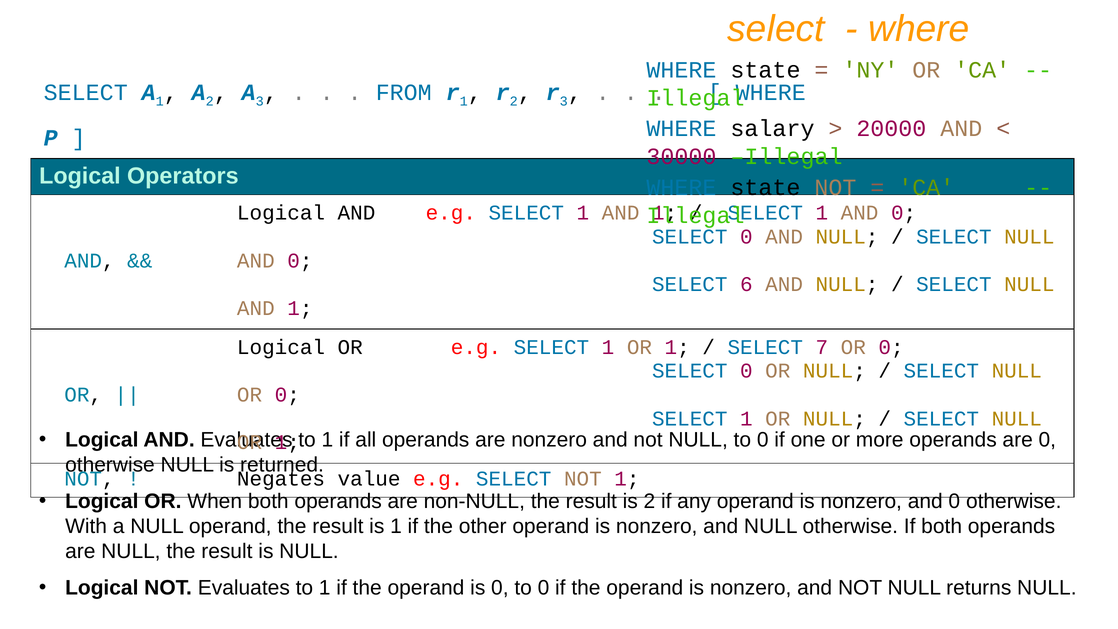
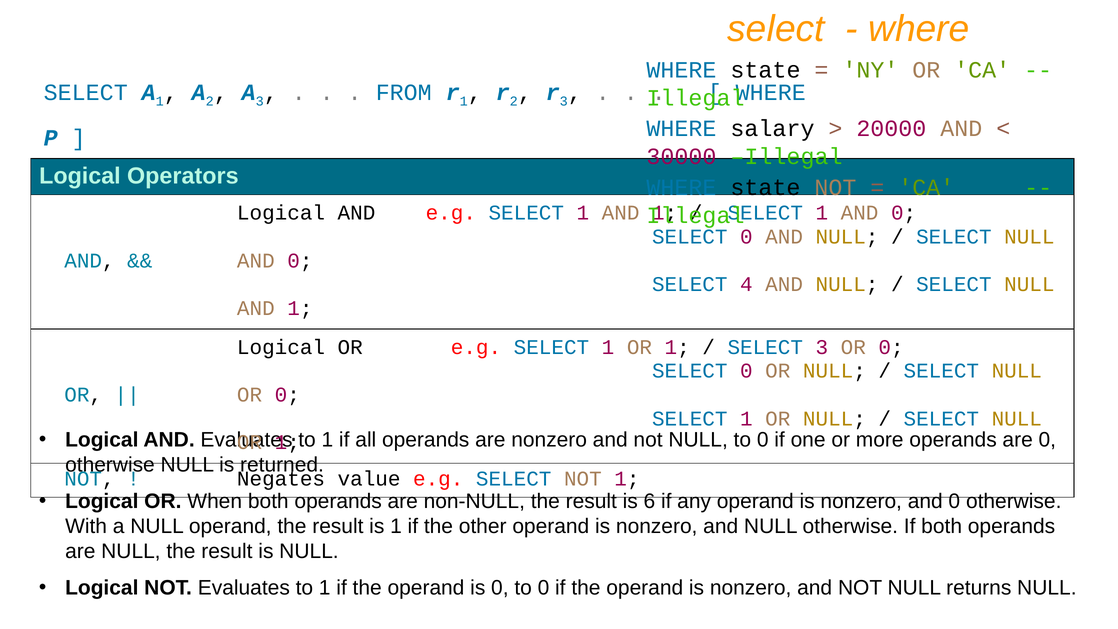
6: 6 -> 4 (746, 284)
SELECT 7: 7 -> 3 (822, 347)
is 2: 2 -> 6 (649, 501)
